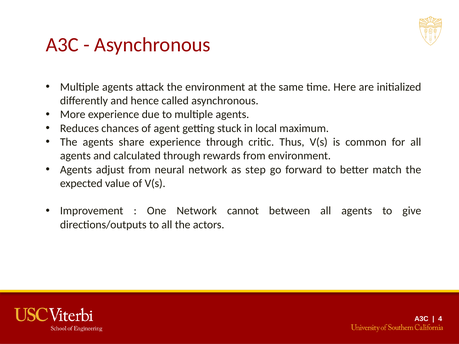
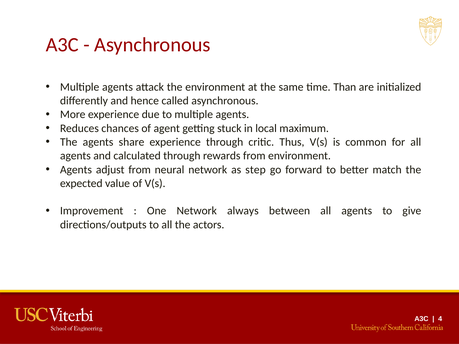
Here: Here -> Than (345, 87)
cannot: cannot -> always (243, 211)
